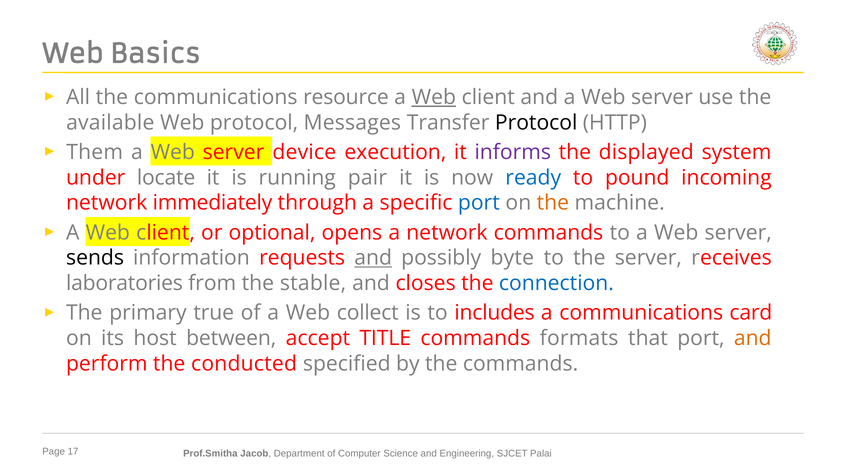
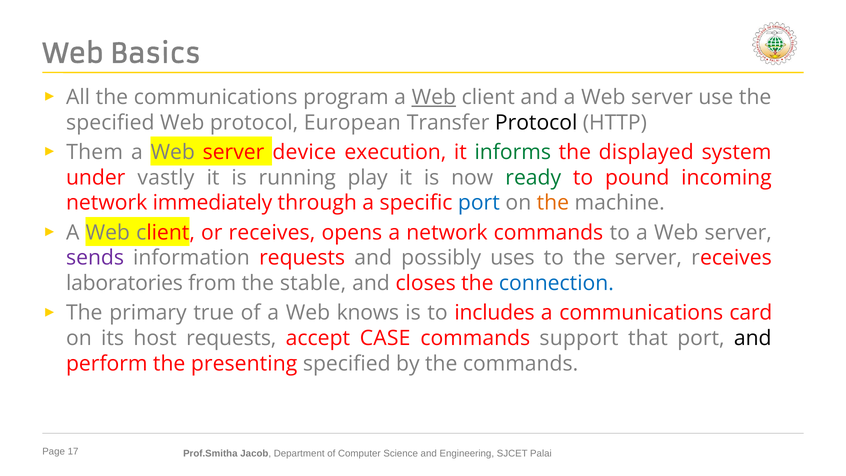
resource: resource -> program (346, 97)
available: available -> specified (110, 123)
Messages: Messages -> European (352, 123)
informs colour: purple -> green (513, 152)
locate: locate -> vastly (166, 178)
pair: pair -> play (368, 178)
ready colour: blue -> green (533, 178)
or optional: optional -> receives (272, 233)
sends colour: black -> purple (95, 258)
and underline: present -> none (373, 258)
byte: byte -> uses (513, 258)
collect: collect -> knows (368, 313)
host between: between -> requests (231, 338)
TITLE: TITLE -> CASE (385, 338)
formats: formats -> support (579, 338)
and colour: orange -> black (753, 338)
conducted: conducted -> presenting (244, 364)
